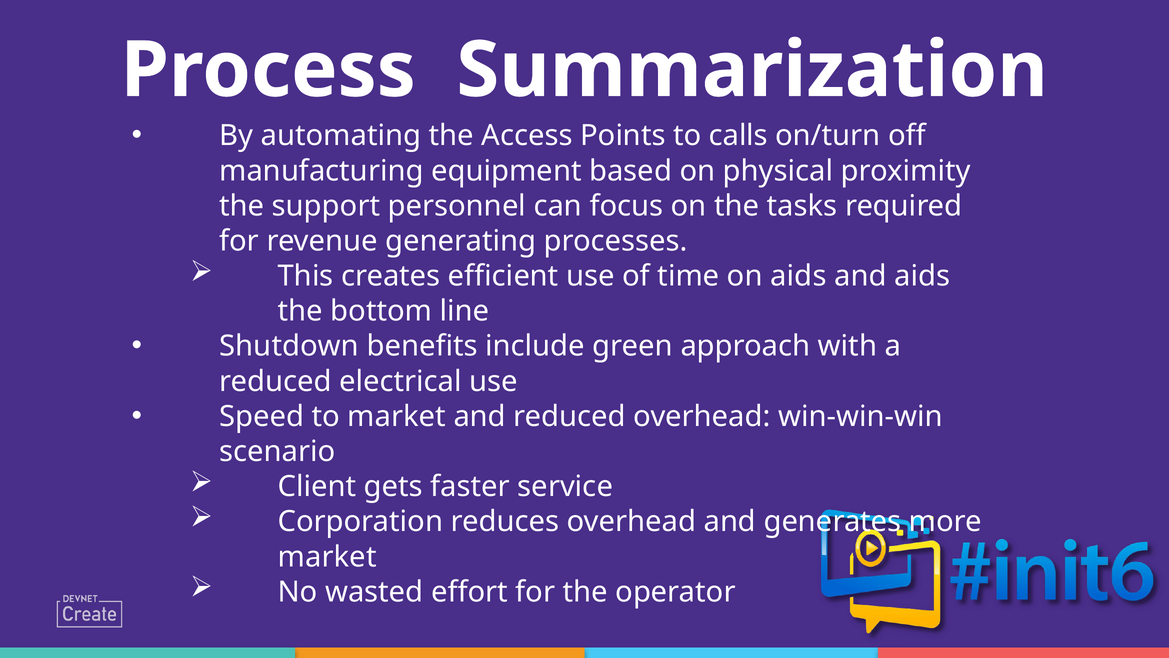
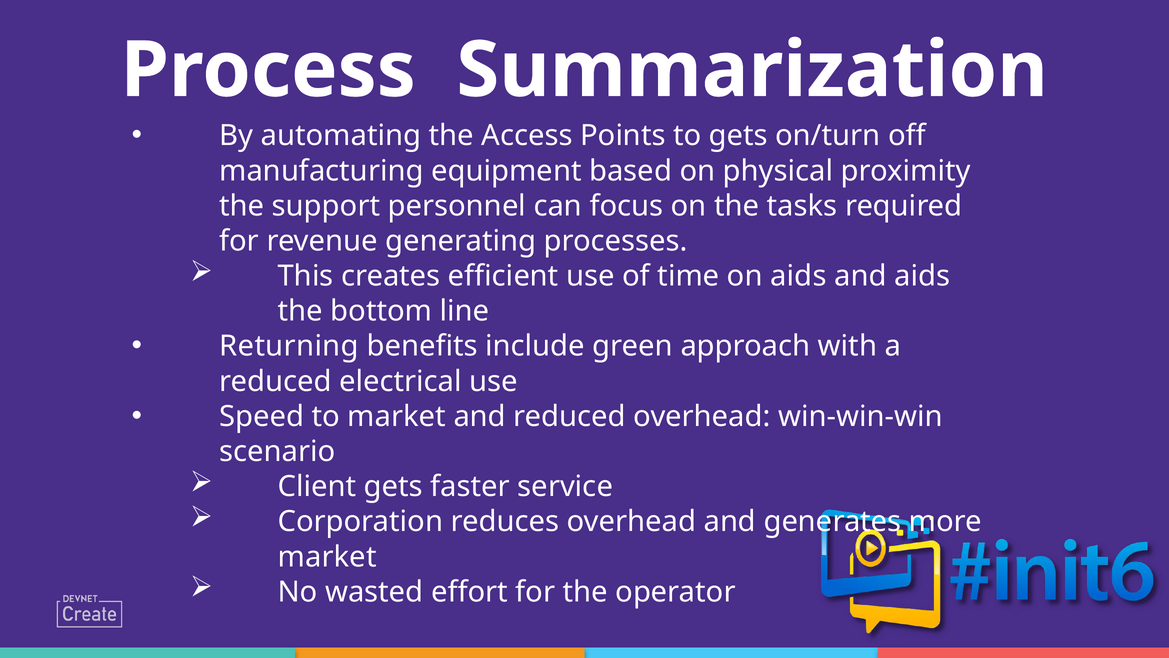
to calls: calls -> gets (738, 136)
Shutdown: Shutdown -> Returning (289, 346)
